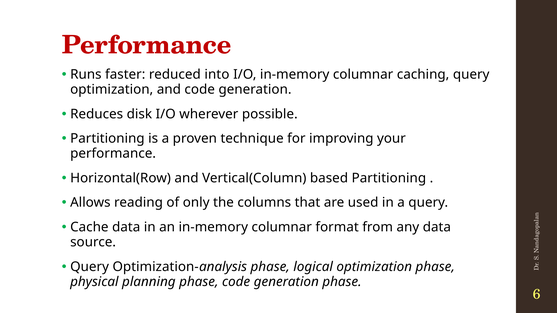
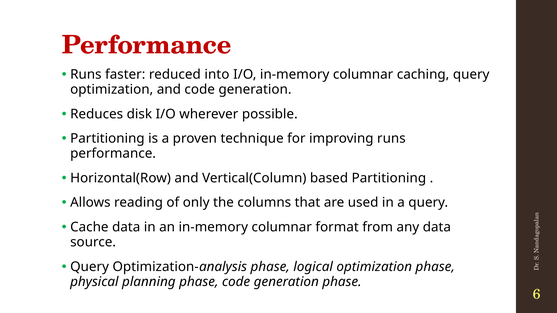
improving your: your -> runs (391, 139)
